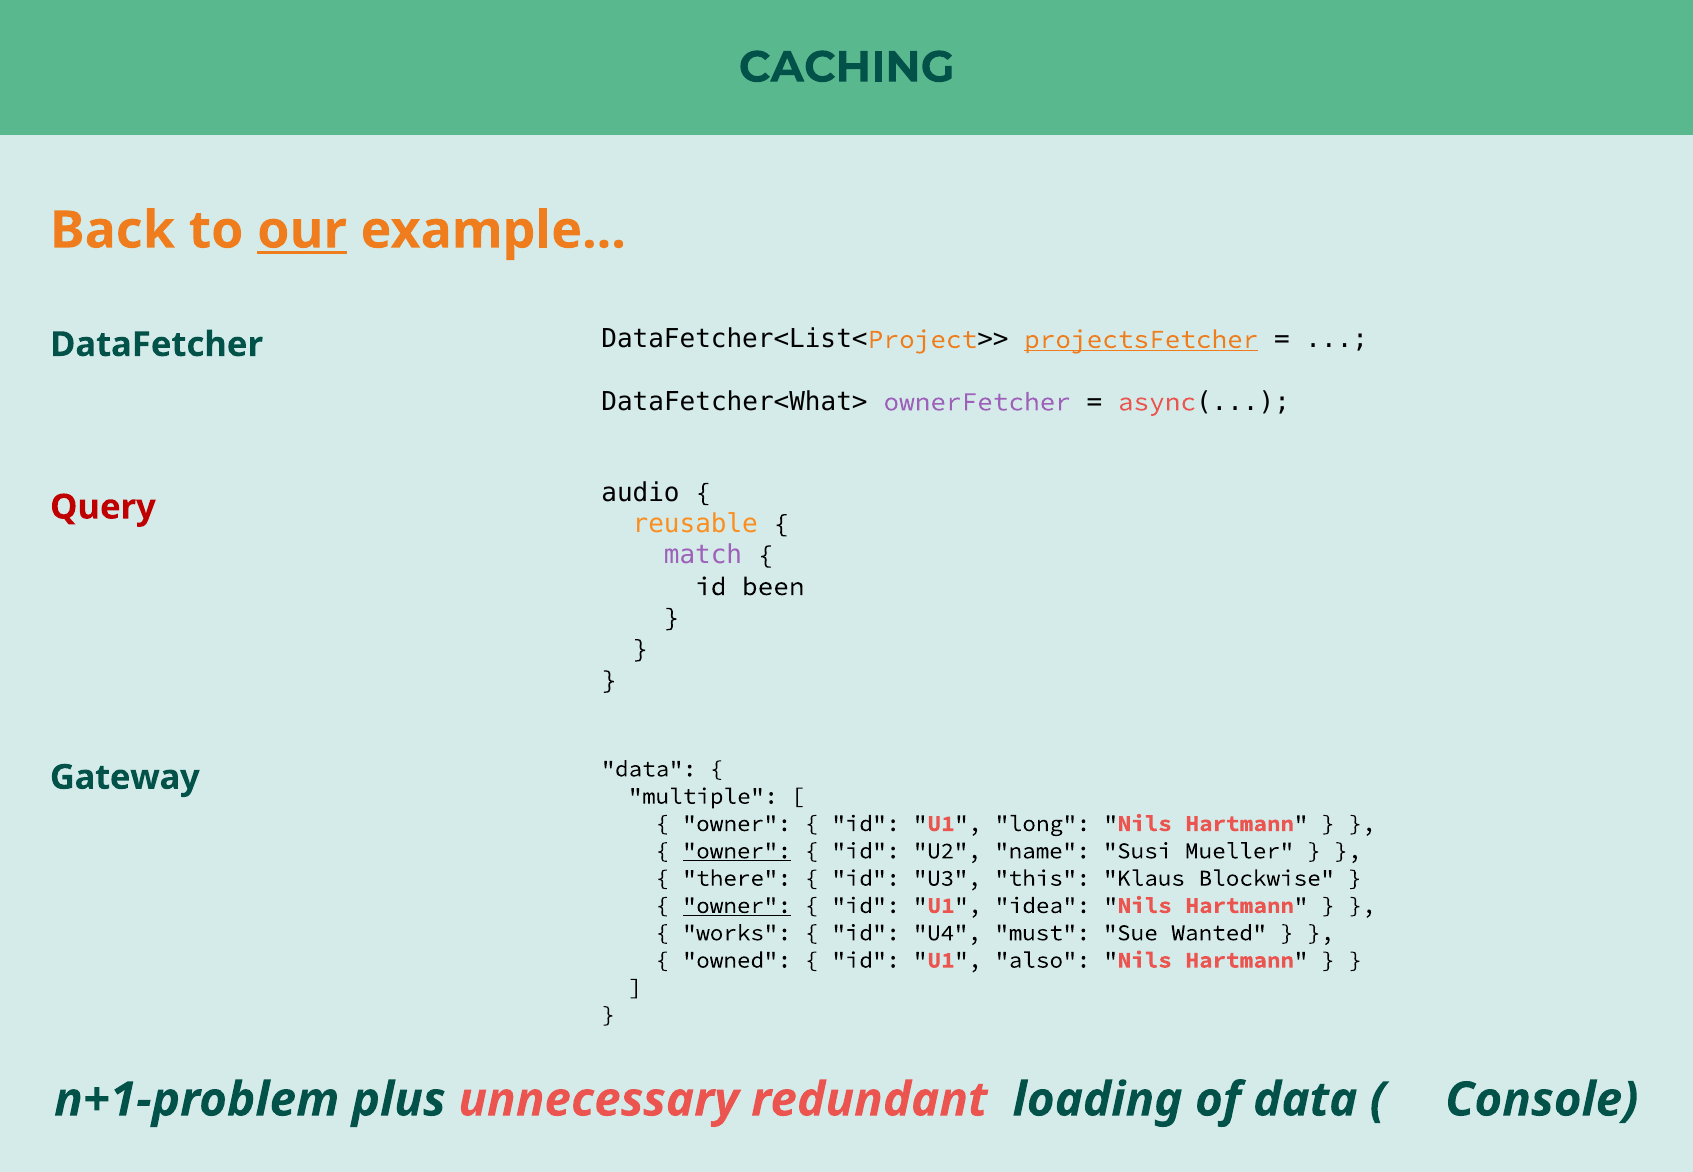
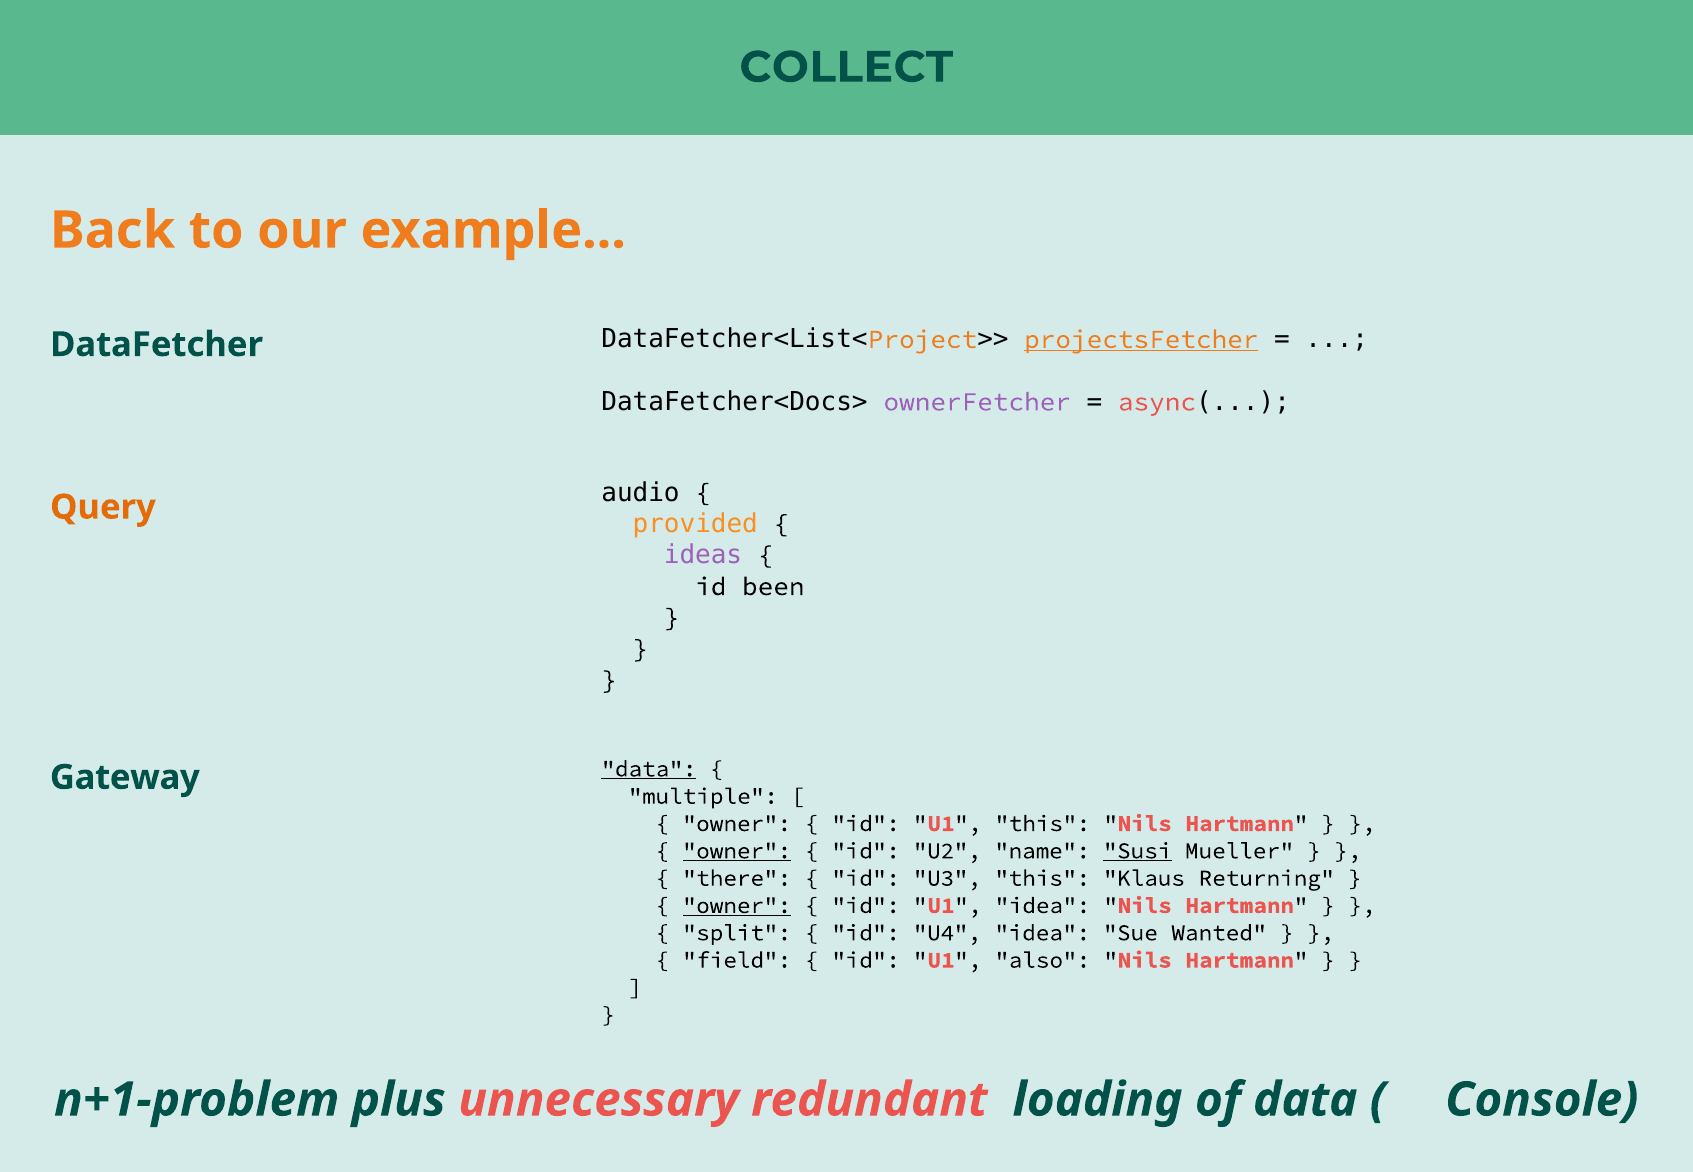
CACHING: CACHING -> COLLECT (846, 67)
our underline: present -> none (302, 230)
DataFetcher<What>: DataFetcher<What> -> DataFetcher<Docs> (735, 402)
Query colour: red -> orange (103, 507)
reusable: reusable -> provided (695, 524)
match: match -> ideas (703, 555)
data underline: none -> present (649, 769)
U1 long: long -> this (1043, 824)
Susi underline: none -> present (1138, 851)
Blockwise: Blockwise -> Returning (1267, 878)
works: works -> split (737, 933)
U4 must: must -> idea (1043, 933)
owned: owned -> field (737, 960)
